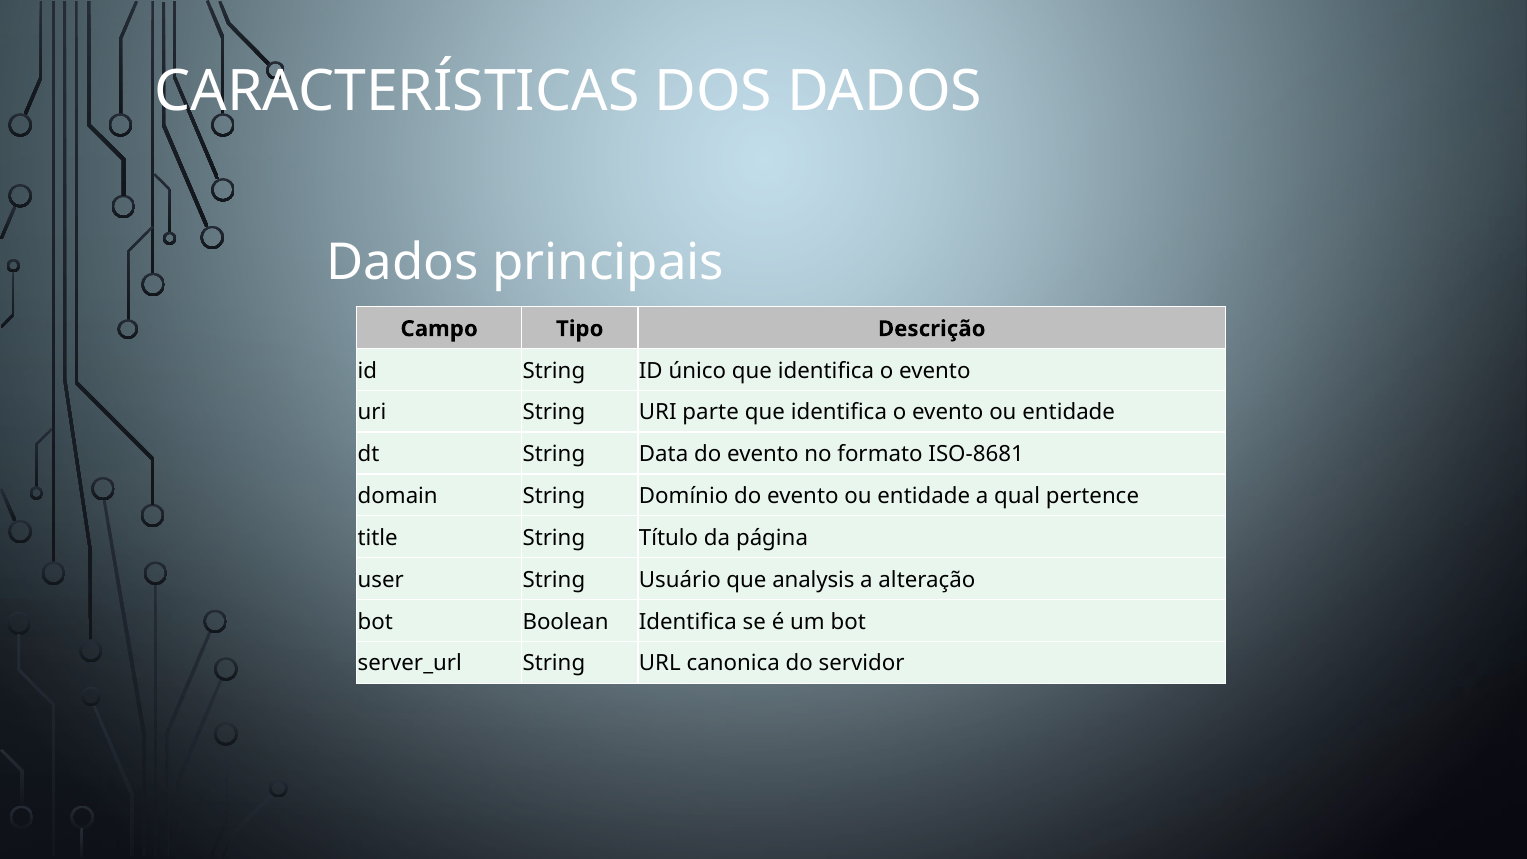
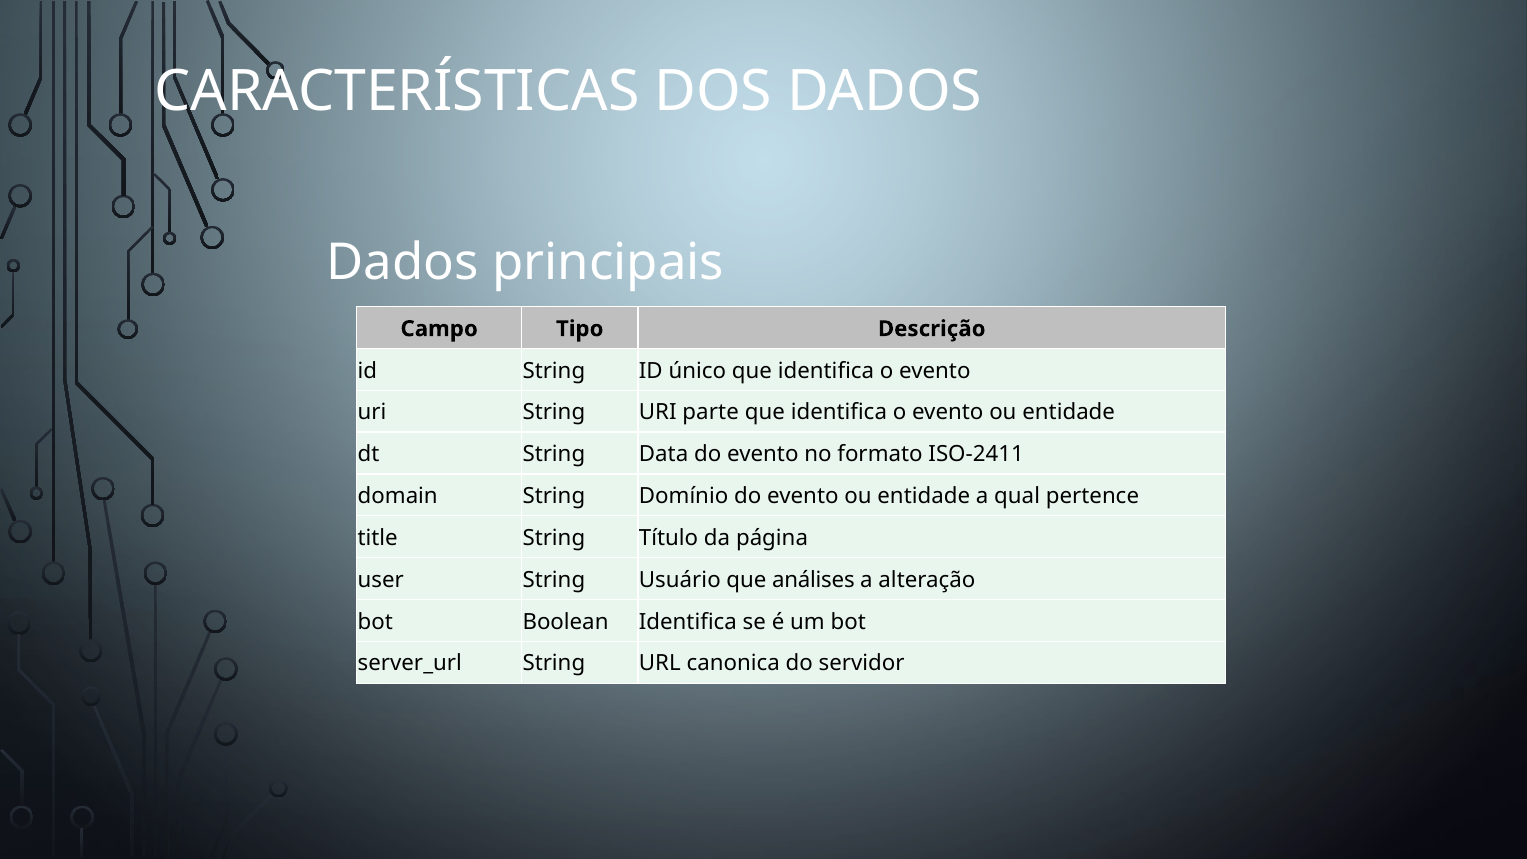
ISO-8681: ISO-8681 -> ISO-2411 (976, 454)
analysis: analysis -> análises (813, 580)
